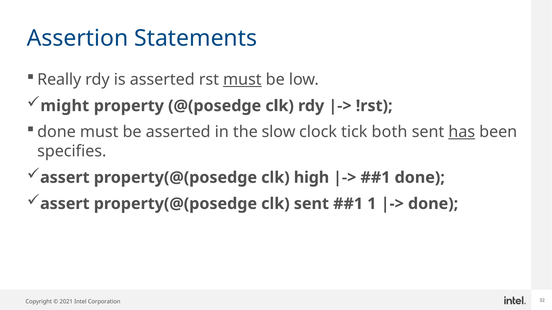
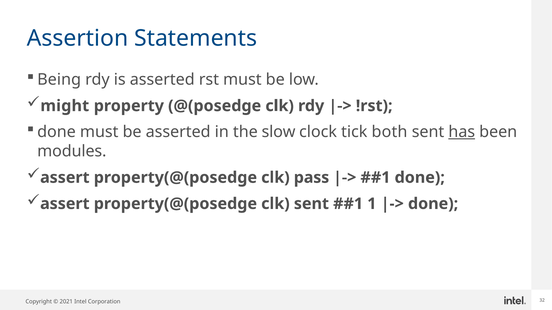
Really: Really -> Being (59, 80)
must underline: present -> none (242, 80)
specifies: specifies -> modules (72, 152)
high: high -> pass (312, 178)
